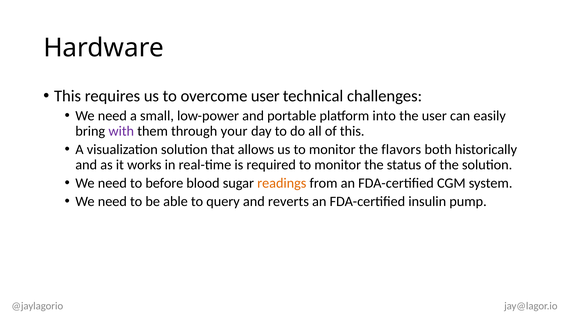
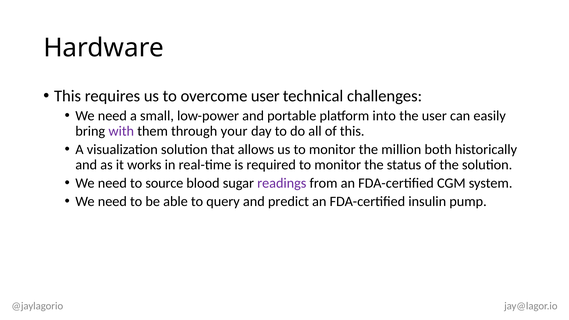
flavors: flavors -> million (401, 149)
before: before -> source (164, 183)
readings colour: orange -> purple (282, 183)
reverts: reverts -> predict (288, 201)
